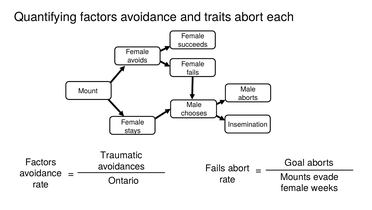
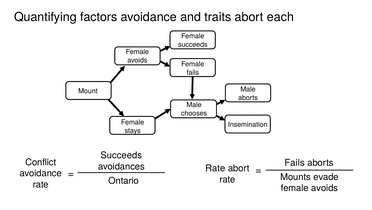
Traumatic: Traumatic -> Succeeds (121, 155)
Factors: Factors -> Conflict (41, 162)
Goal: Goal -> Fails (295, 162)
Fails: Fails -> Rate (215, 168)
weeks: weeks -> avoids (325, 187)
